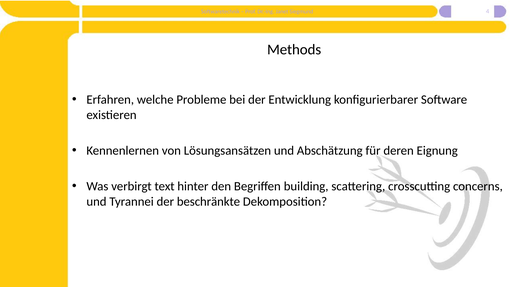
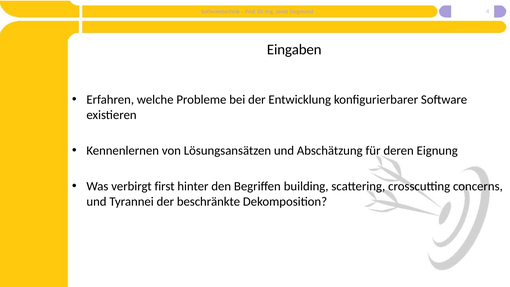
Methods: Methods -> Eingaben (294, 49)
text: text -> first (165, 186)
